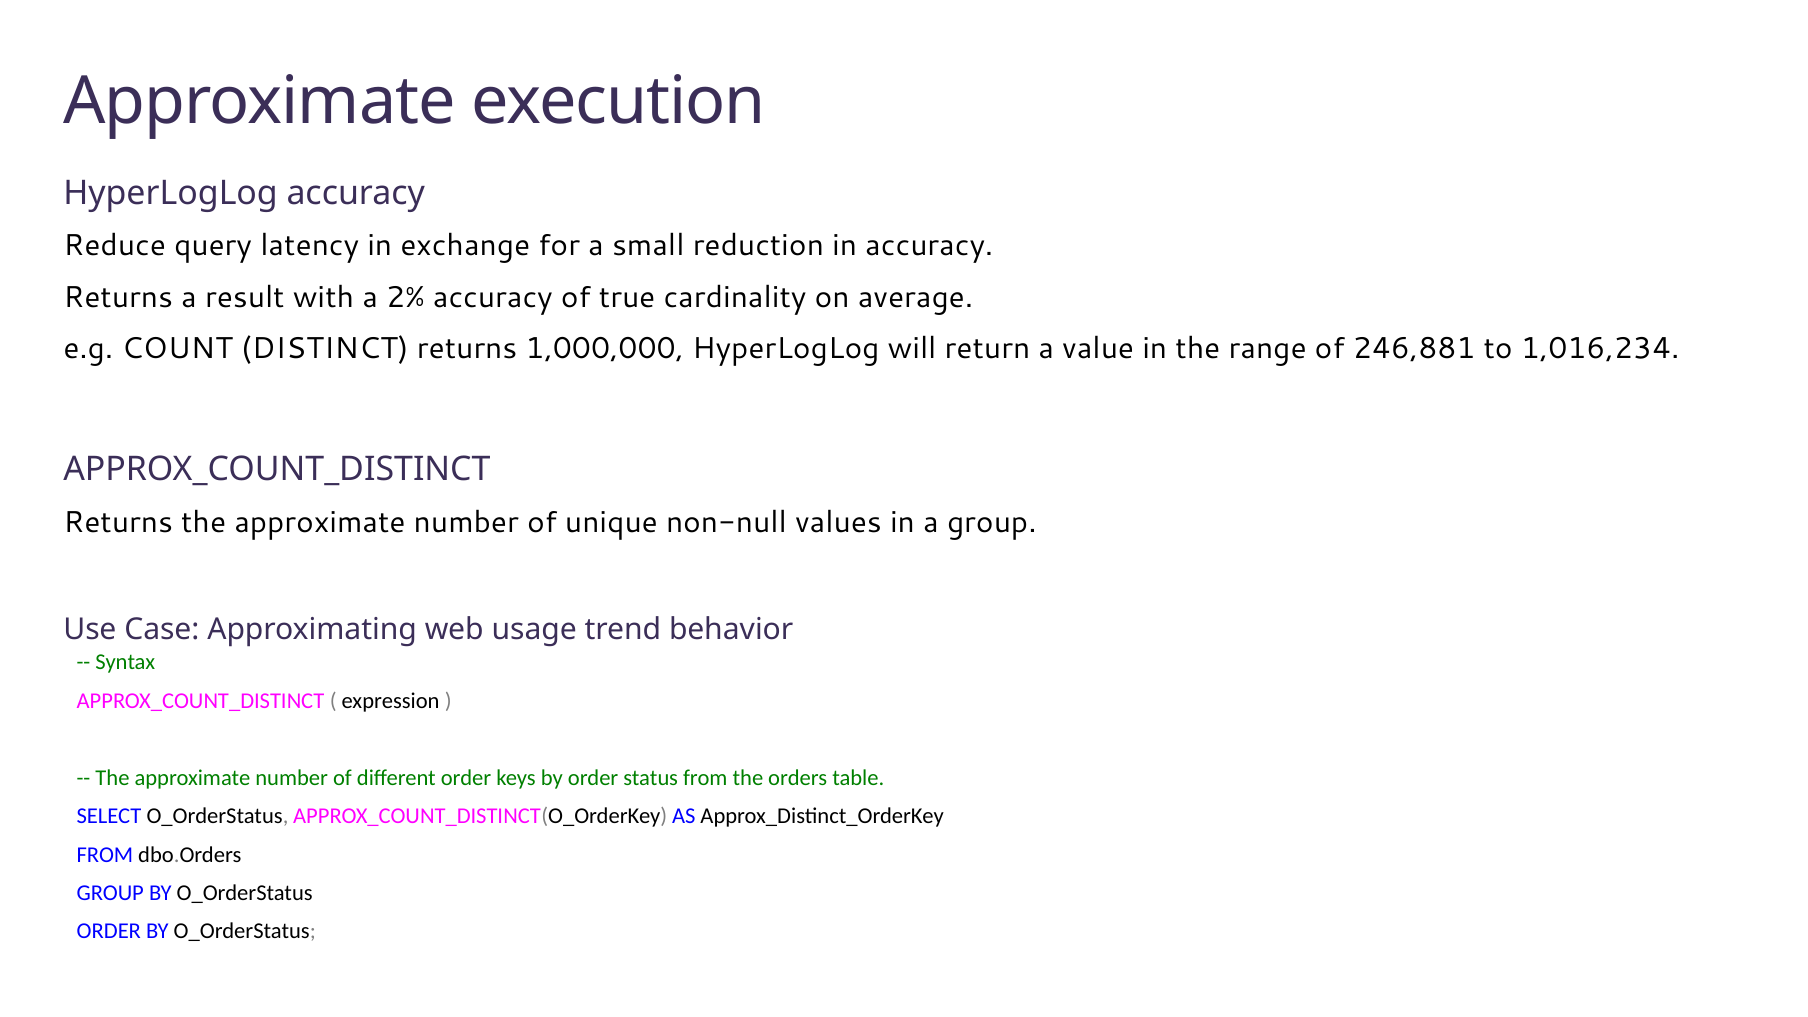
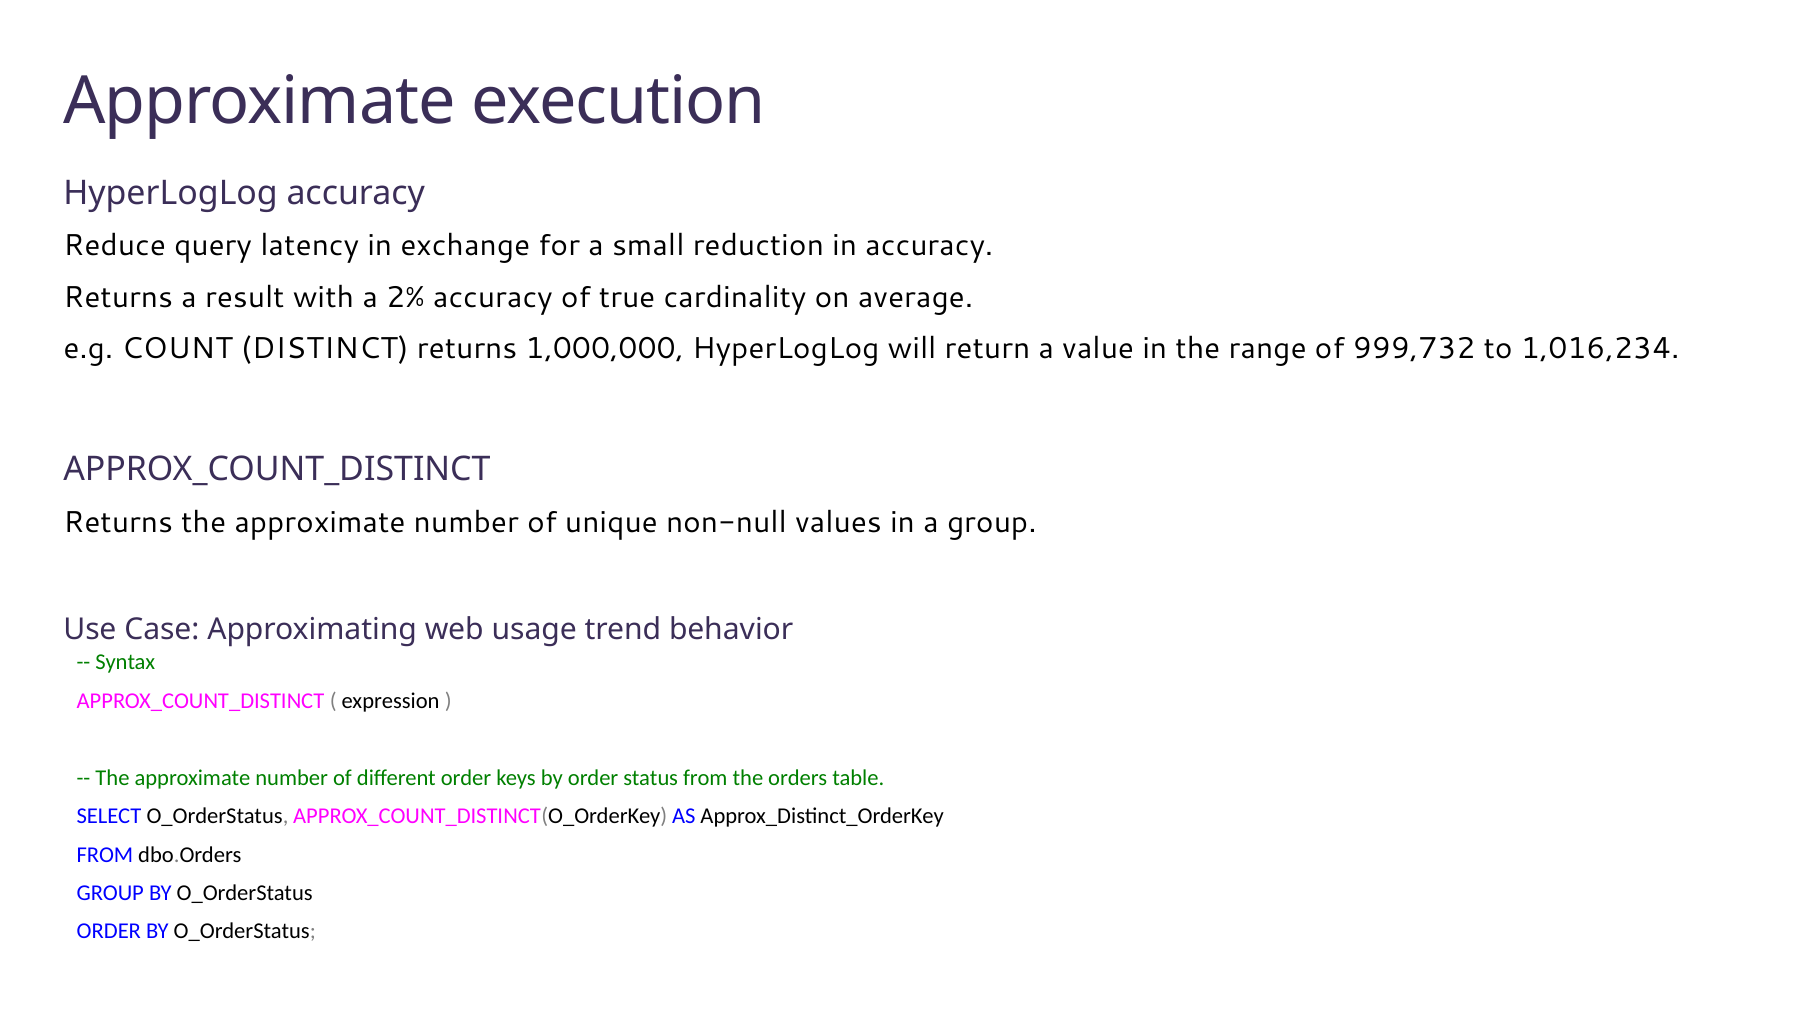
246,881: 246,881 -> 999,732 (1414, 348)
